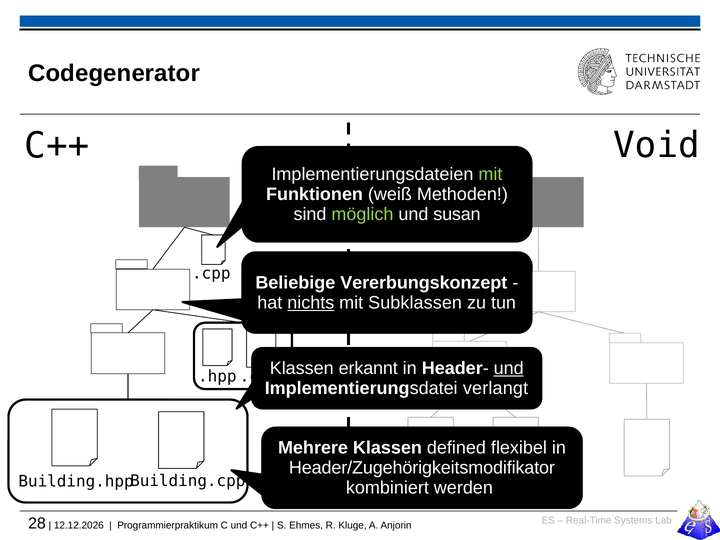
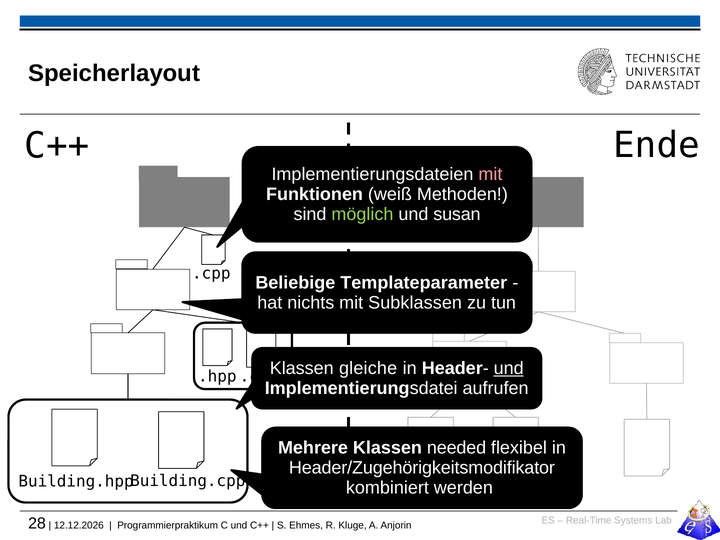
Codegenerator: Codegenerator -> Speicherlayout (114, 73)
Void: Void -> Ende (657, 146)
mit colour: light green -> pink (490, 174)
Vererbungskonzept: Vererbungskonzept -> Templateparameter (424, 283)
nichts underline: present -> none (311, 303)
erkannt: erkannt -> gleiche (368, 368)
verlangt: verlangt -> aufrufen (496, 388)
defined: defined -> needed (457, 448)
